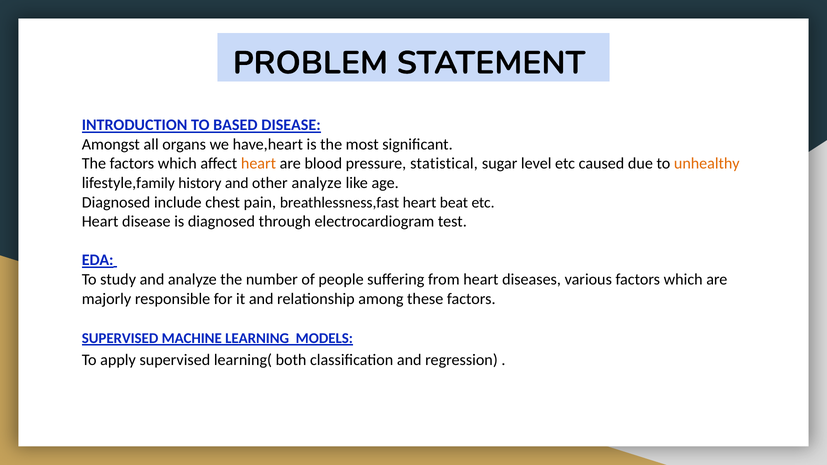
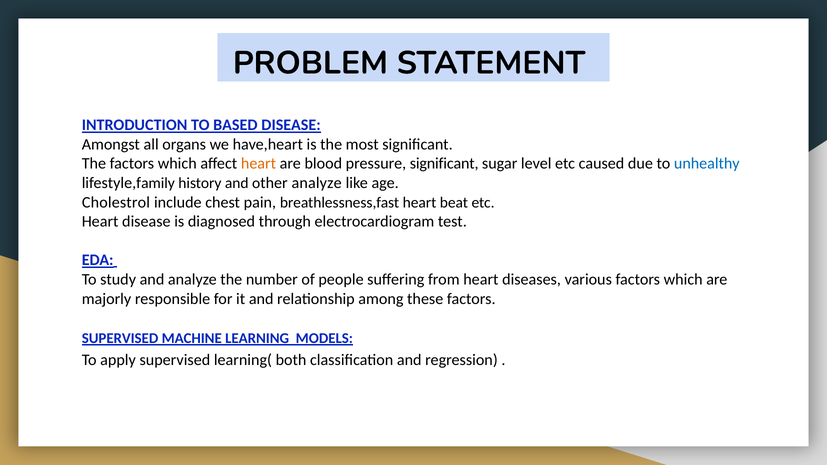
pressure statistical: statistical -> significant (444, 164)
unhealthy colour: orange -> blue (707, 164)
Diagnosed: Diagnosed -> Cholestrol (116, 202)
